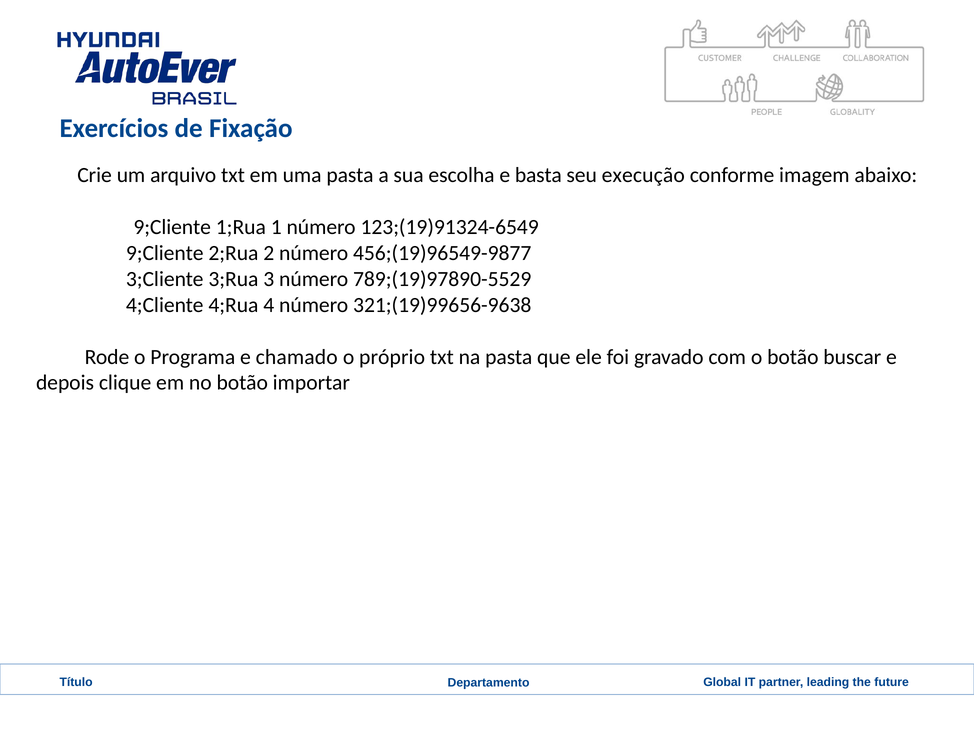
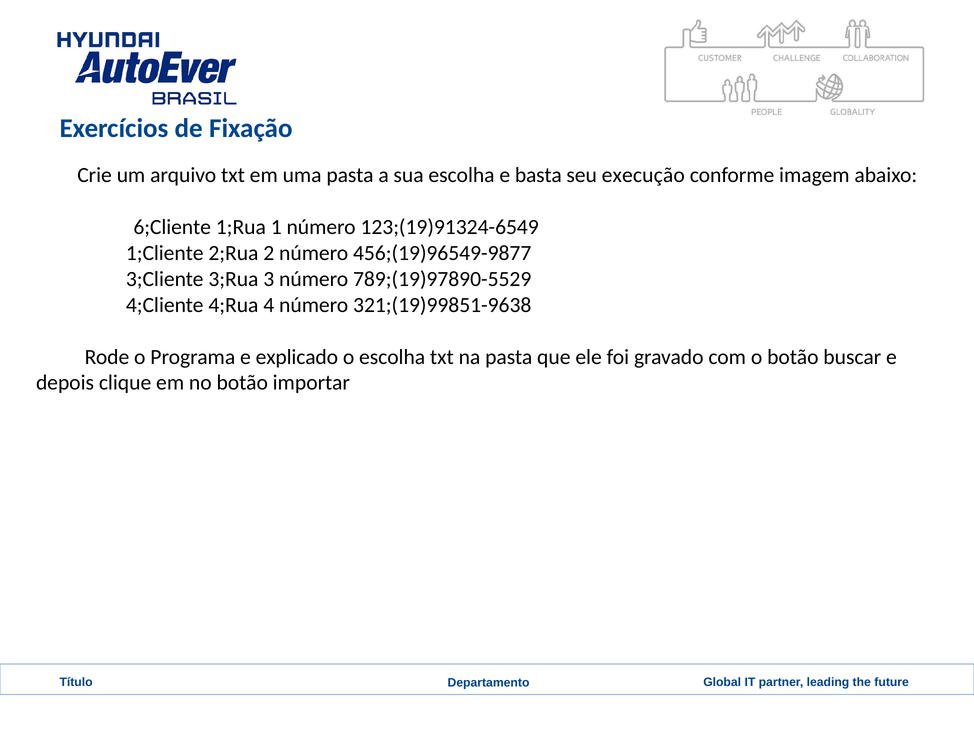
9;Cliente: 9;Cliente -> 6;Cliente (172, 227)
9;Cliente: 9;Cliente -> 1;Cliente (165, 253)
321;(19)99656-9638: 321;(19)99656-9638 -> 321;(19)99851-9638 (442, 305)
chamado: chamado -> explicado (297, 357)
o próprio: próprio -> escolha (392, 357)
